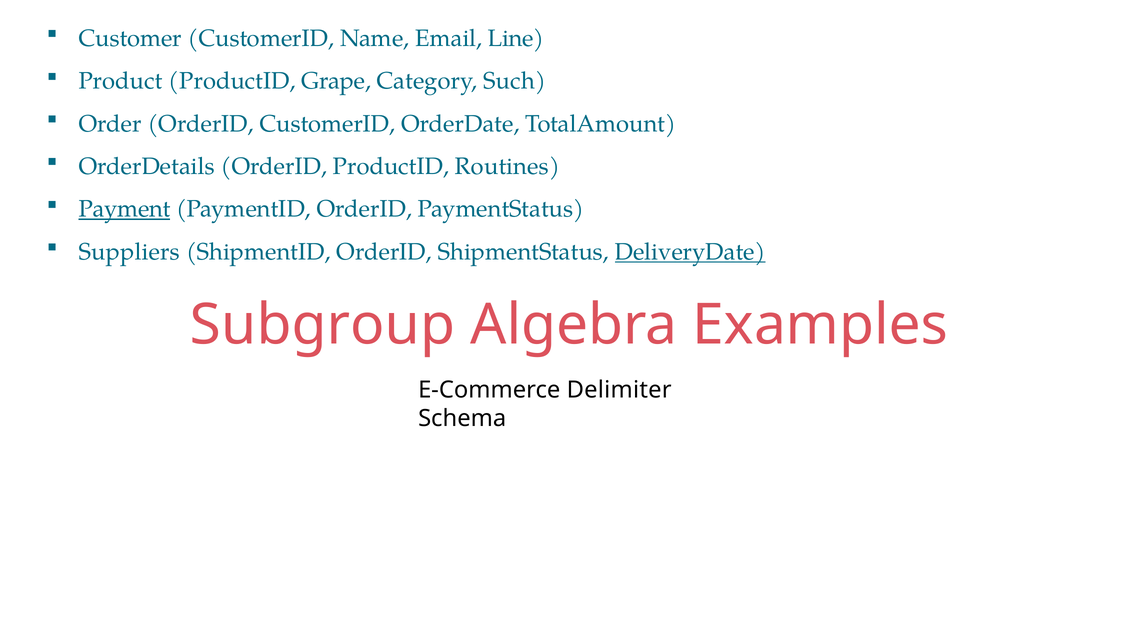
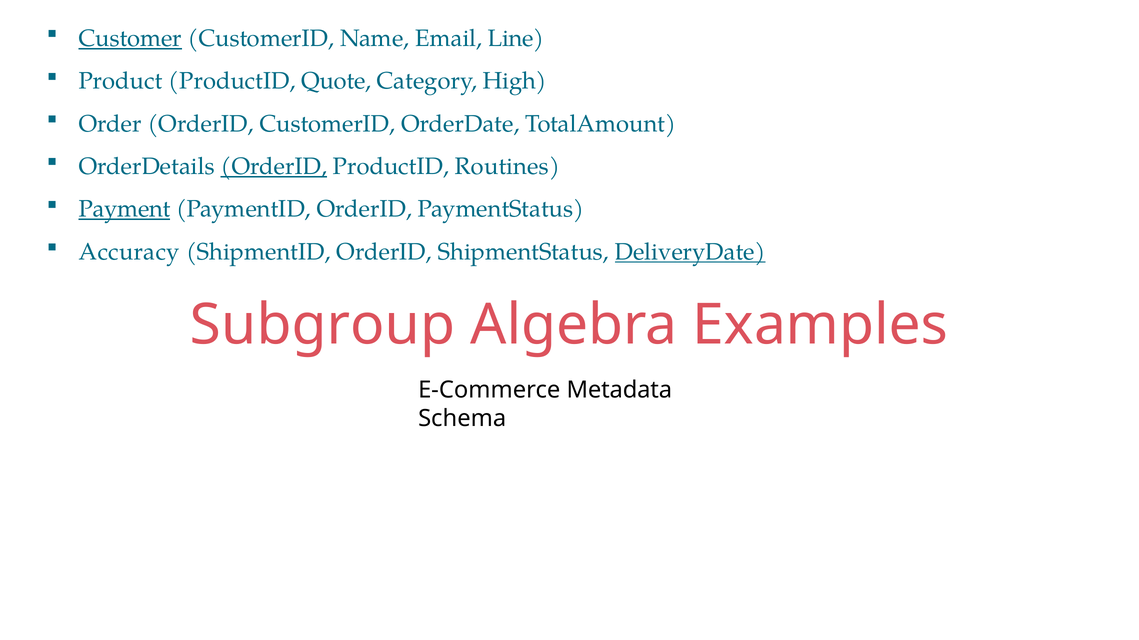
Customer underline: none -> present (130, 38)
Grape: Grape -> Quote (336, 81)
Such: Such -> High (515, 81)
OrderID underline: none -> present (274, 167)
Suppliers: Suppliers -> Accuracy (129, 252)
Delimiter: Delimiter -> Metadata (619, 390)
